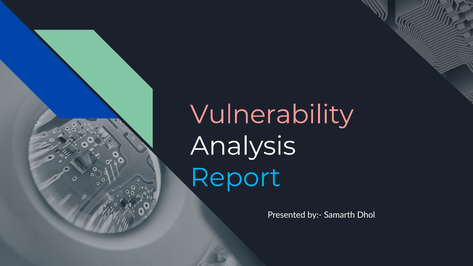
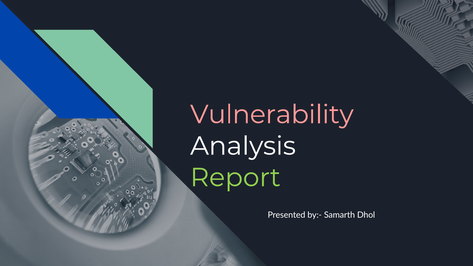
Report colour: light blue -> light green (235, 178)
